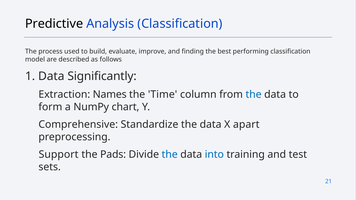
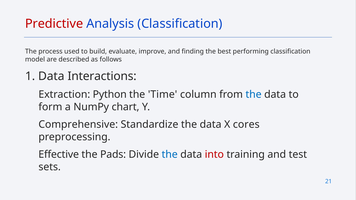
Predictive colour: black -> red (54, 24)
Significantly: Significantly -> Interactions (102, 76)
Names: Names -> Python (110, 95)
apart: apart -> cores (246, 125)
Support: Support -> Effective (59, 155)
into colour: blue -> red (214, 155)
